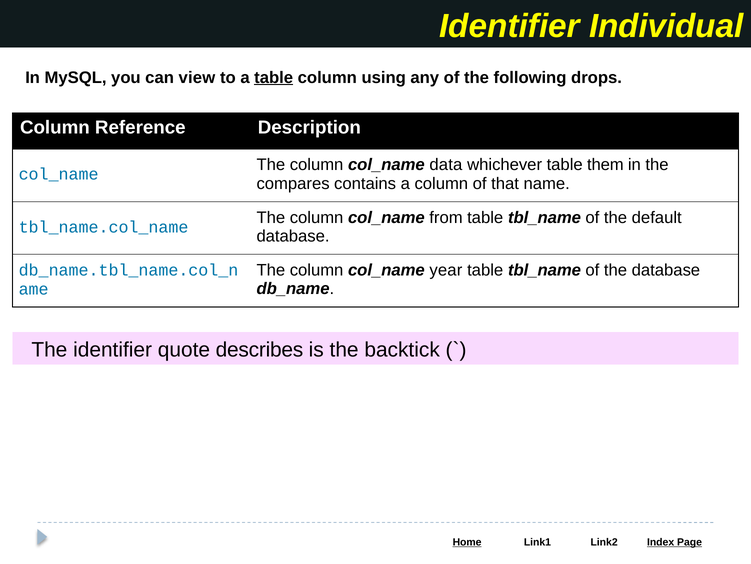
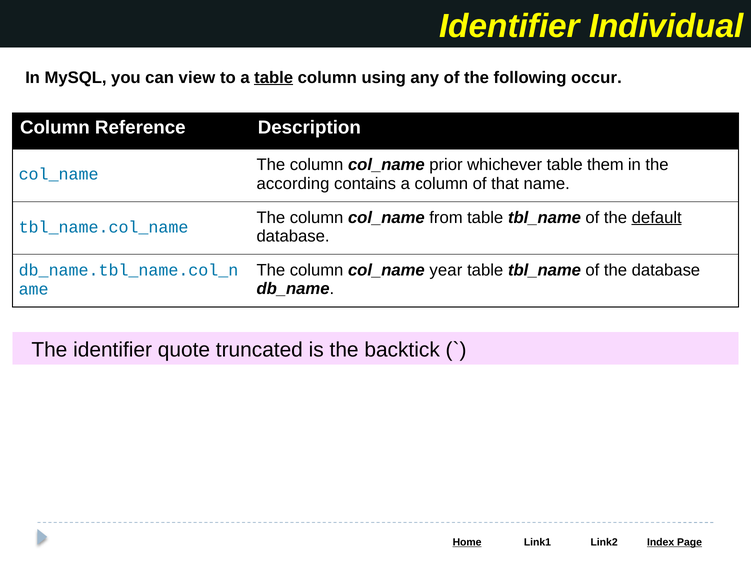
drops: drops -> occur (596, 77)
data: data -> prior (446, 165)
compares: compares -> according (293, 183)
default underline: none -> present (657, 217)
describes: describes -> truncated (259, 349)
